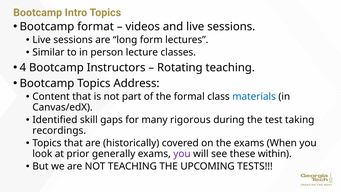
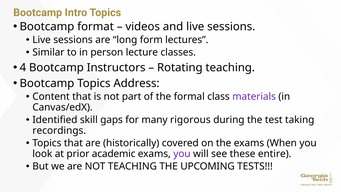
materials colour: blue -> purple (254, 97)
generally: generally -> academic (114, 154)
within: within -> entire (275, 154)
